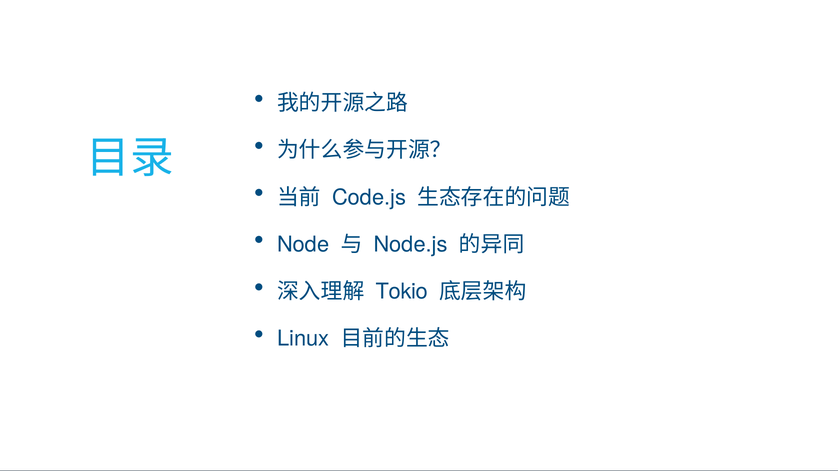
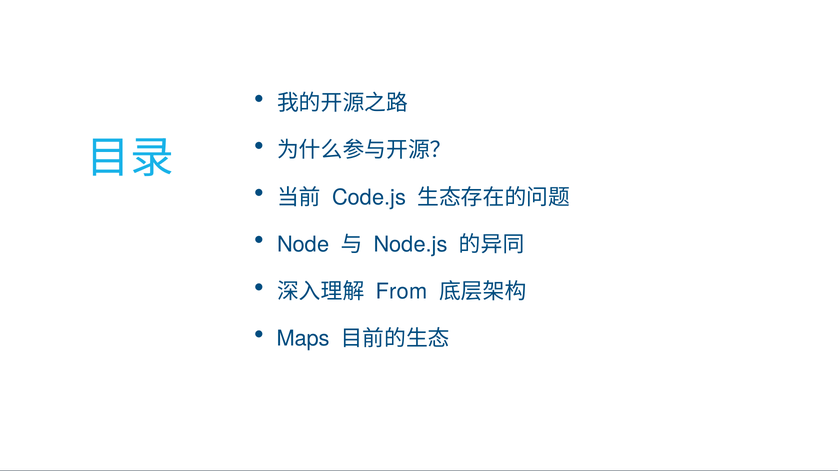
Tokio: Tokio -> From (402, 292)
Linux: Linux -> Maps (303, 339)
